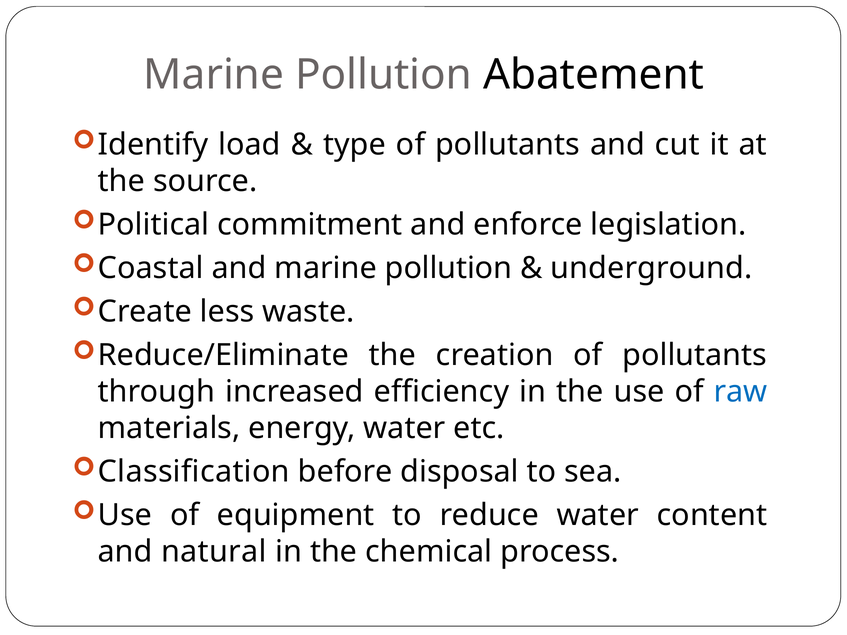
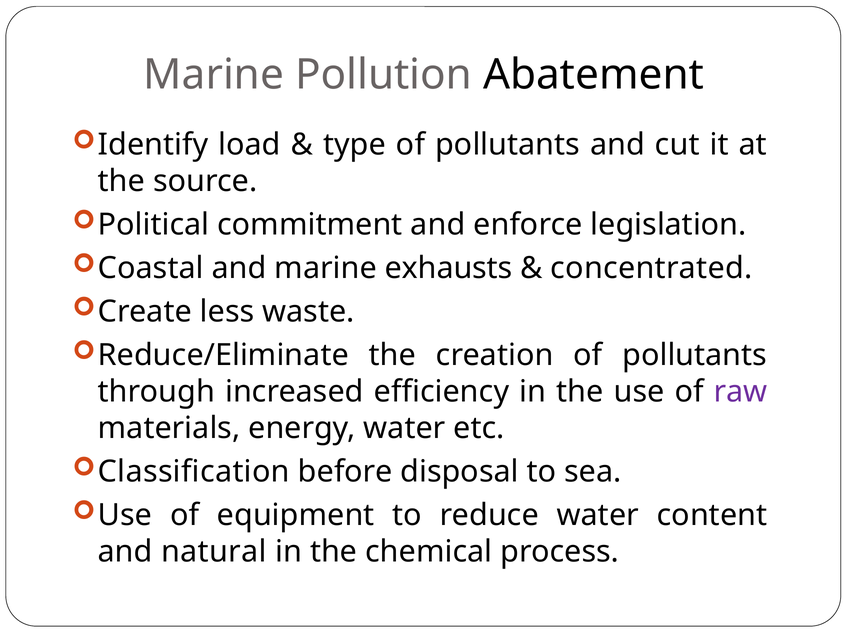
and marine pollution: pollution -> exhausts (449, 268)
underground: underground -> concentrated (651, 268)
raw colour: blue -> purple (741, 392)
